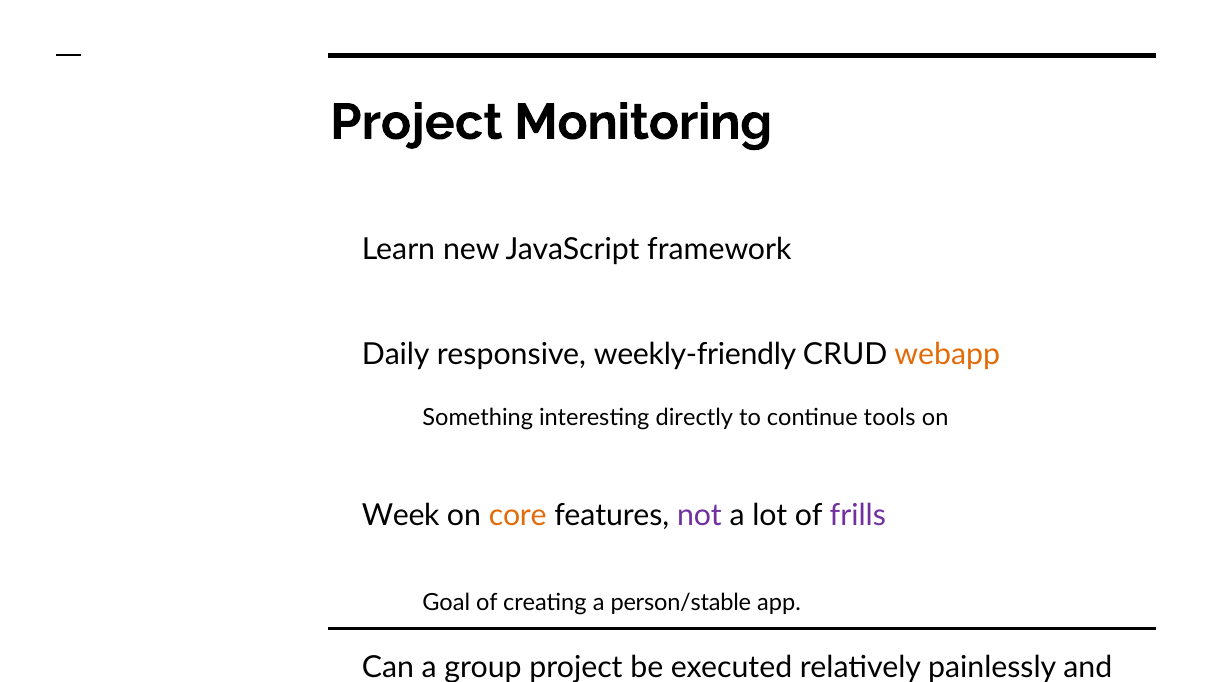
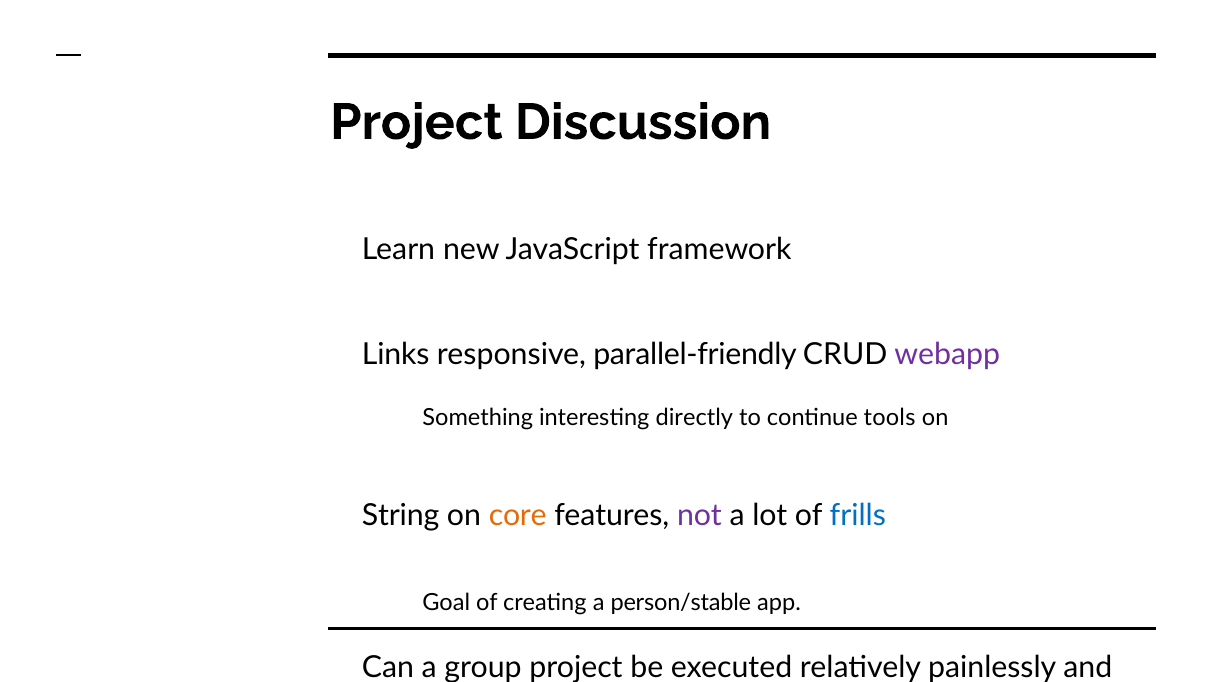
Monitoring: Monitoring -> Discussion (643, 122)
Daily: Daily -> Links (396, 354)
weekly-friendly: weekly-friendly -> parallel-friendly (695, 354)
webapp colour: orange -> purple (947, 354)
Week: Week -> String (401, 515)
frills colour: purple -> blue (858, 515)
